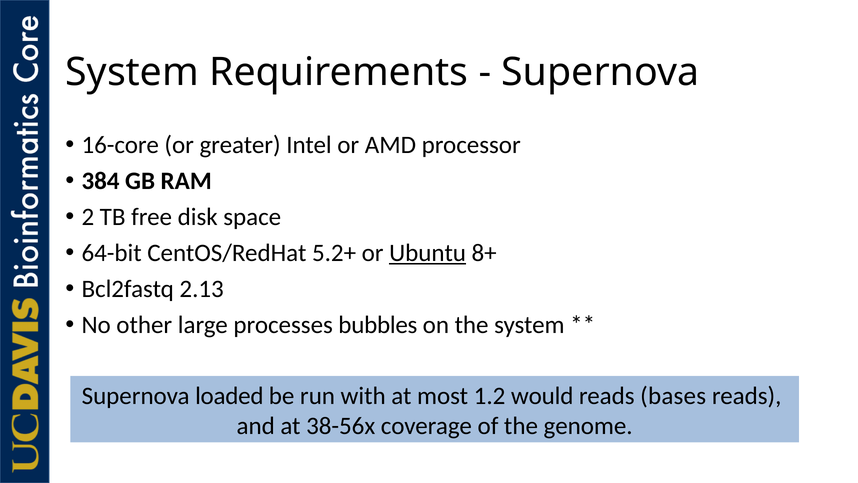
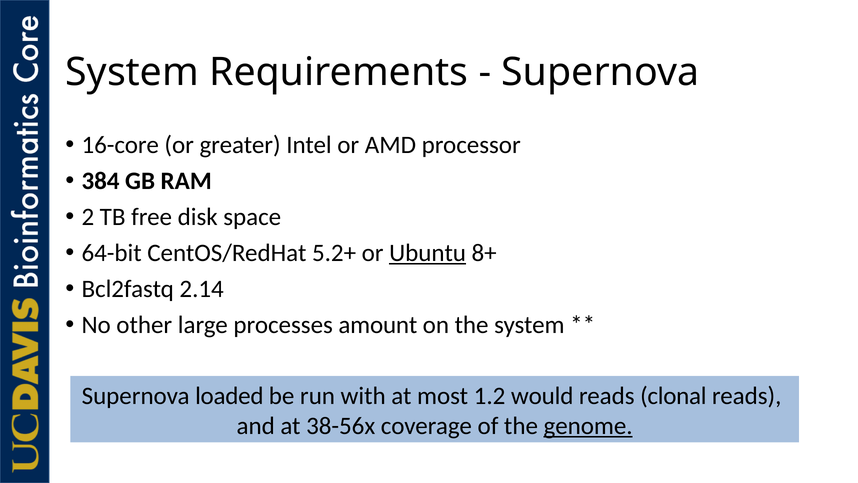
2.13: 2.13 -> 2.14 (202, 289)
bubbles: bubbles -> amount (378, 325)
bases: bases -> clonal (673, 396)
genome underline: none -> present (588, 426)
